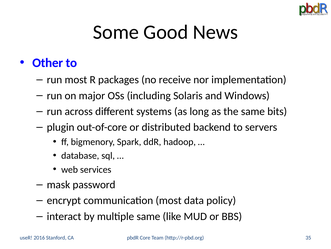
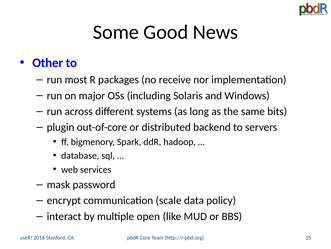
communication most: most -> scale (169, 200)
multiple same: same -> open (148, 216)
